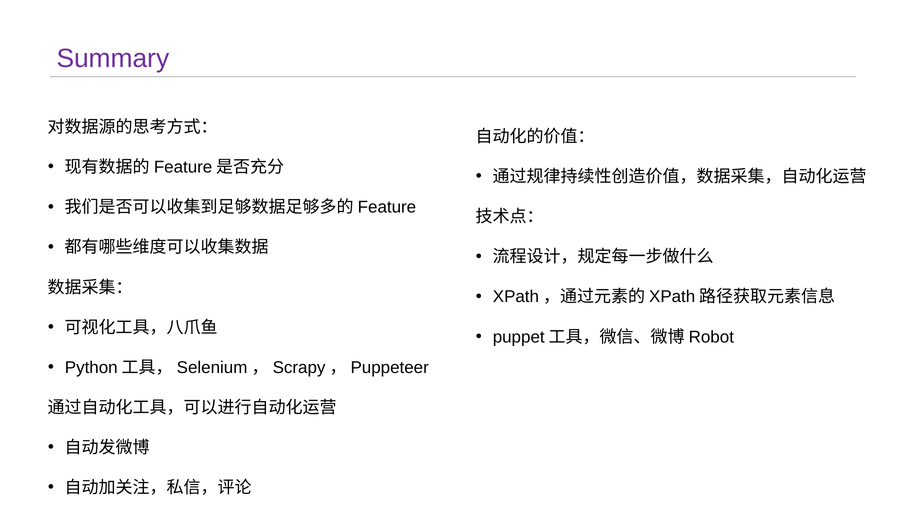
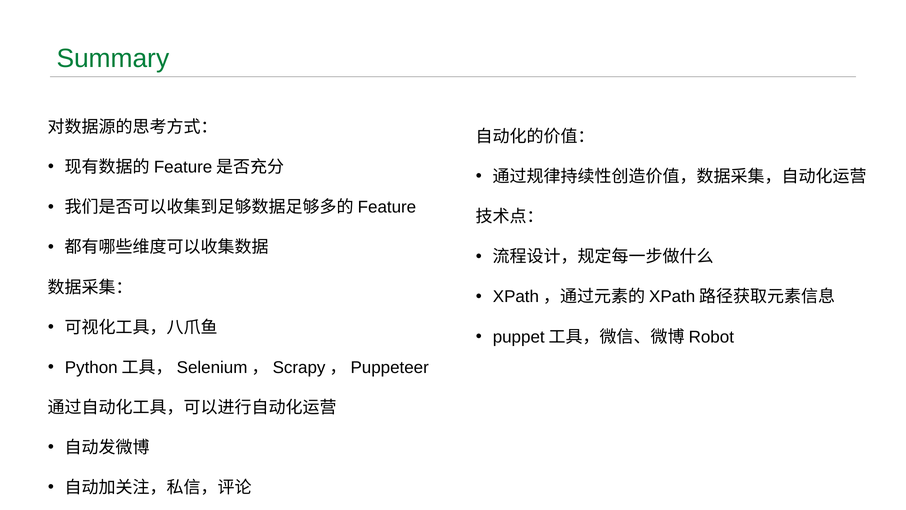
Summary colour: purple -> green (113, 59)
